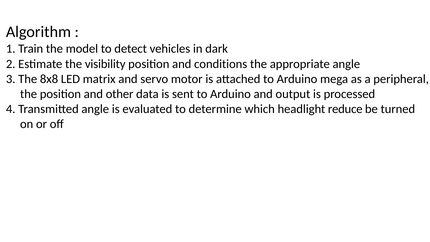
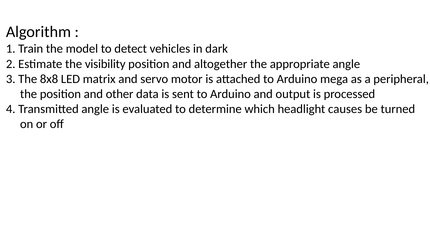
conditions: conditions -> altogether (221, 64)
reduce: reduce -> causes (345, 109)
